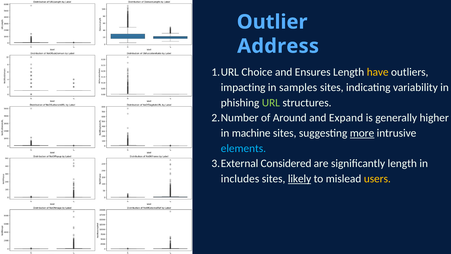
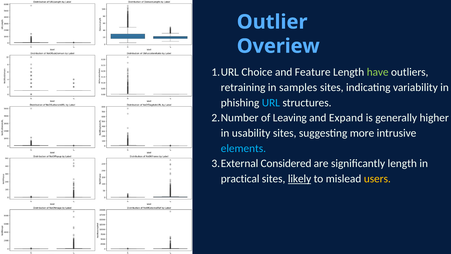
Address: Address -> Overiew (278, 46)
Ensures: Ensures -> Feature (313, 72)
have colour: yellow -> light green (378, 72)
impacting: impacting -> retraining (243, 87)
URL colour: light green -> light blue (271, 103)
Around: Around -> Leaving (290, 118)
machine: machine -> usability (251, 133)
more underline: present -> none (362, 133)
includes: includes -> practical (240, 179)
